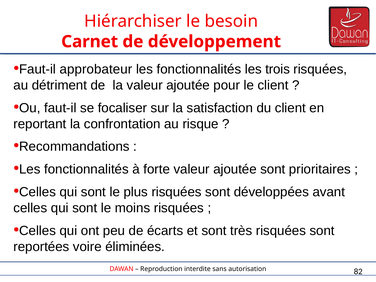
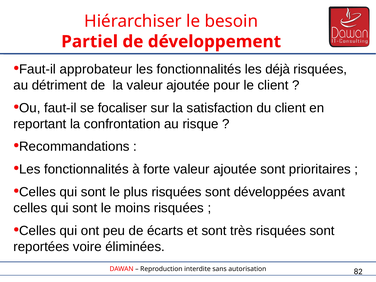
Carnet: Carnet -> Partiel (90, 42)
trois: trois -> déjà (278, 69)
